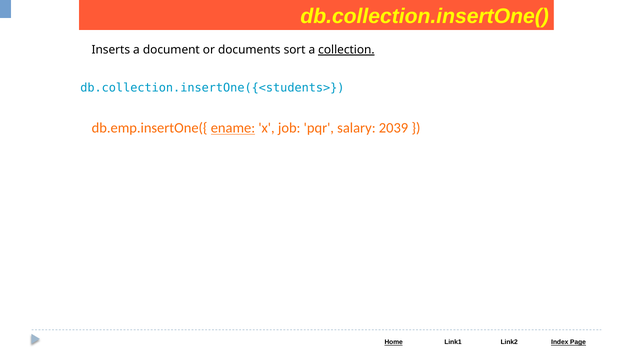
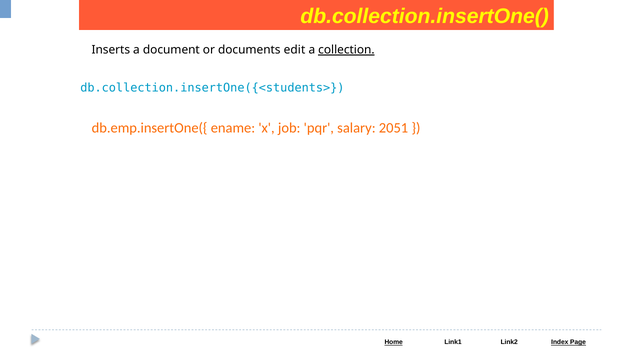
sort: sort -> edit (294, 50)
ename underline: present -> none (233, 128)
2039: 2039 -> 2051 (394, 128)
